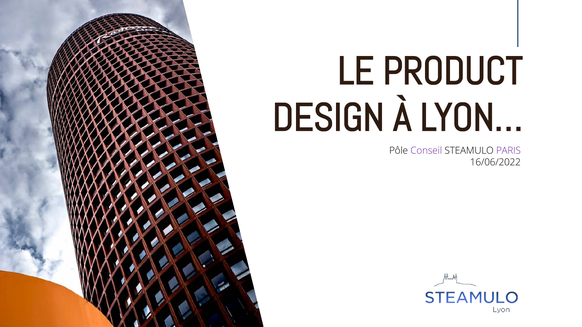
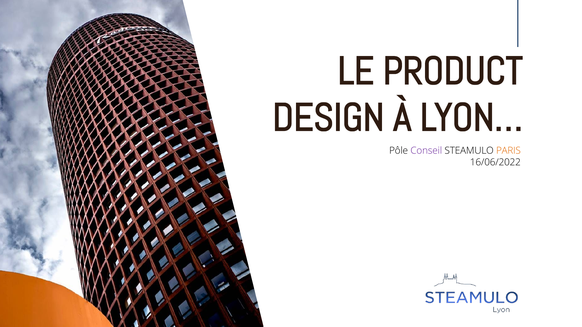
PARIS colour: purple -> orange (508, 151)
